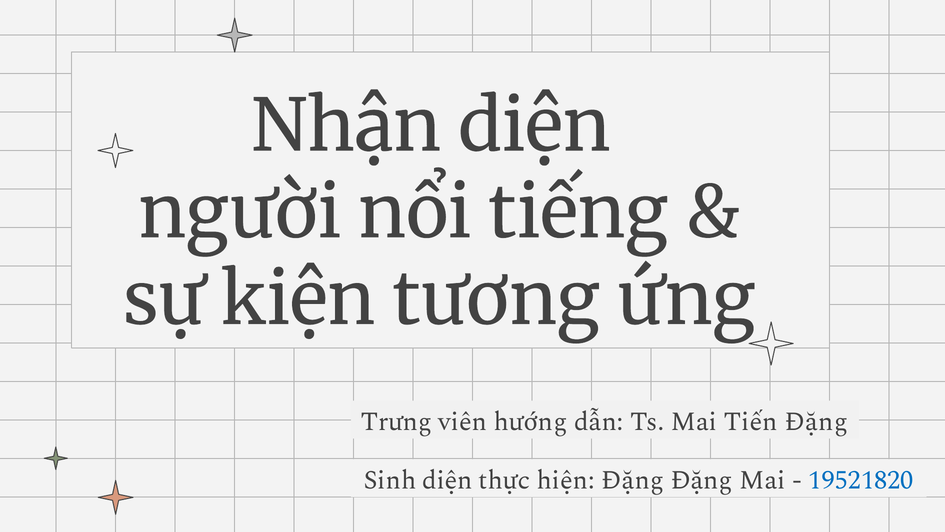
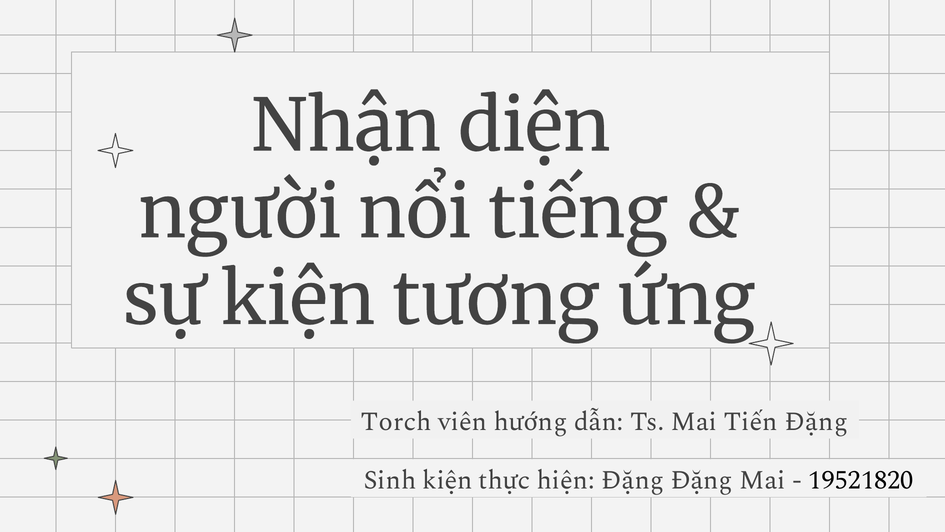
Trưng: Trưng -> Torch (396, 421)
Sinh diện: diện -> kiện (448, 480)
19521820 colour: blue -> black (861, 480)
